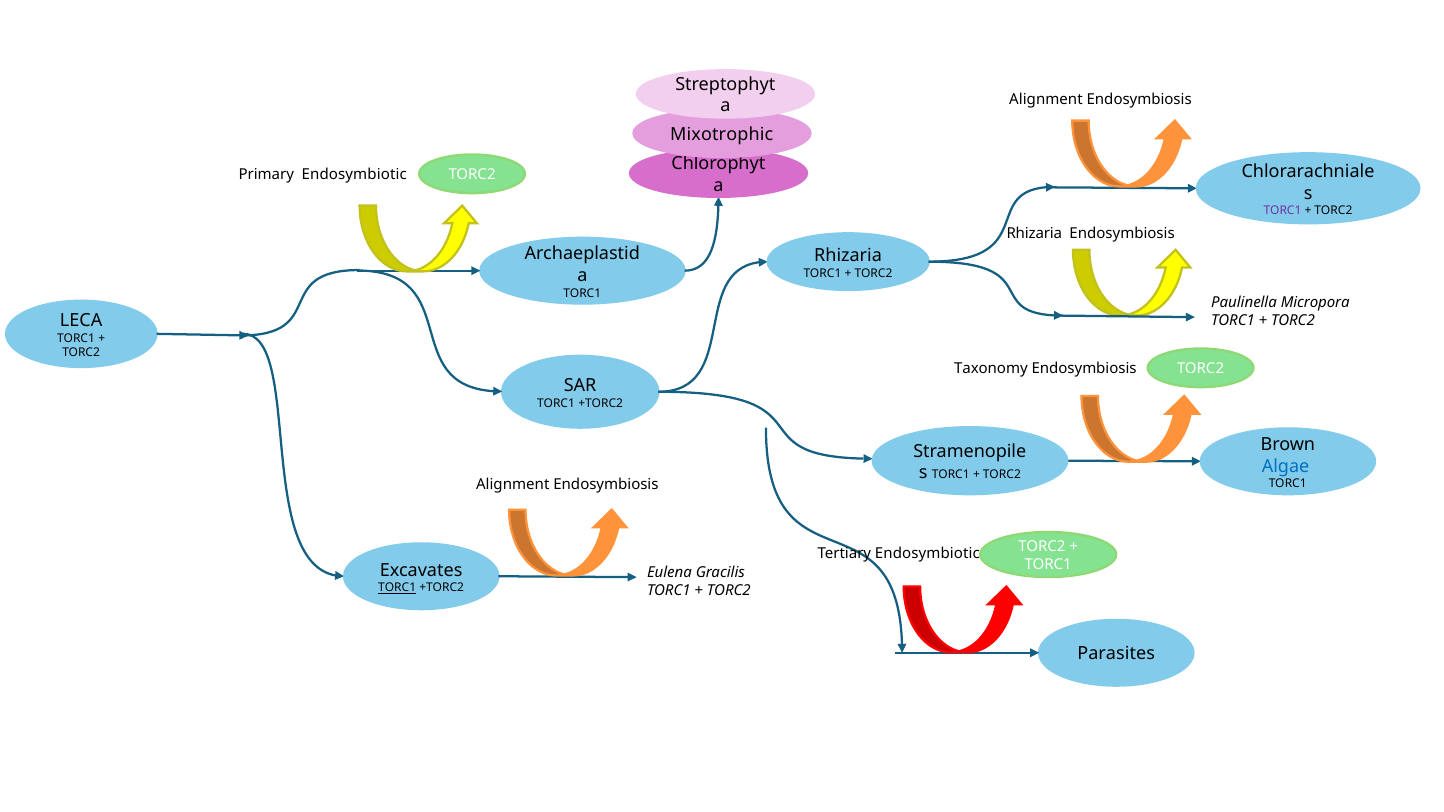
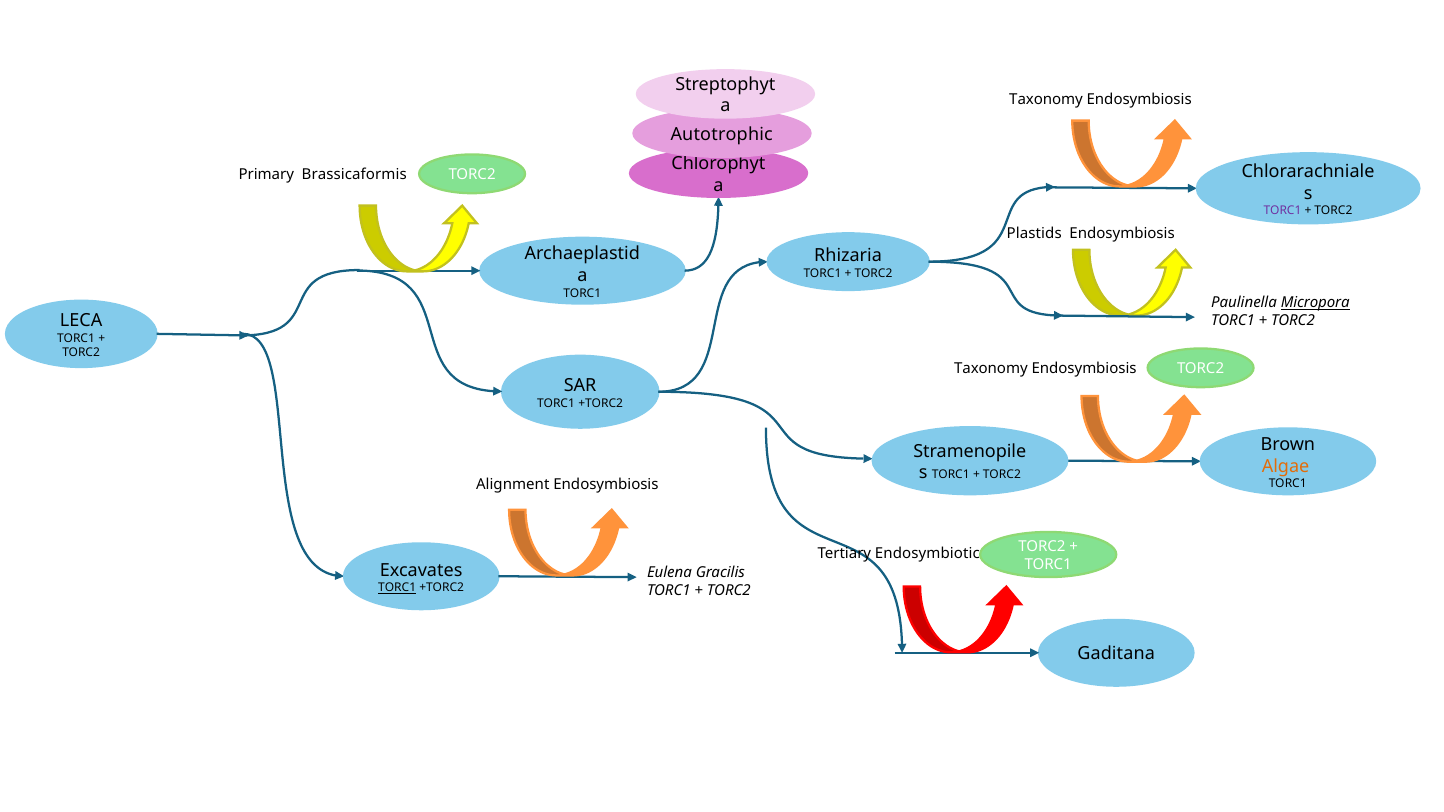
Alignment: Alignment -> Taxonomy (1046, 100)
Mixotrophic: Mixotrophic -> Autotrophic (722, 134)
Primary Endosymbiotic: Endosymbiotic -> Brassicaformis (354, 175)
Rhizaria: Rhizaria -> Plastids (1034, 234)
Micropora underline: none -> present (1315, 303)
Algae colour: blue -> orange (1286, 466)
Parasites: Parasites -> Gaditana (1116, 654)
